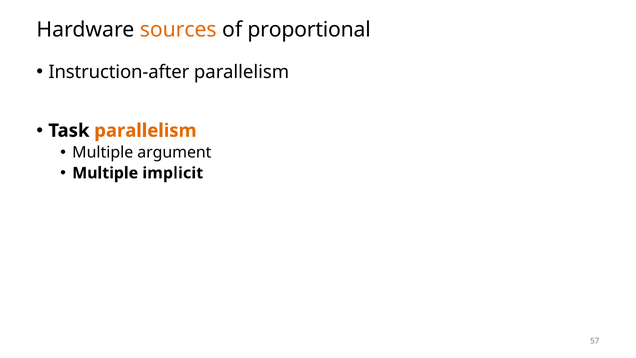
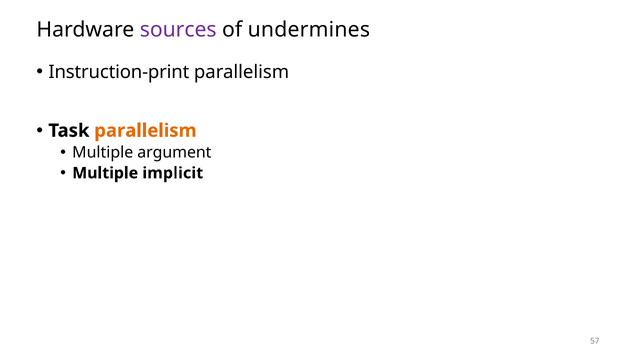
sources colour: orange -> purple (178, 30)
proportional: proportional -> undermines (309, 30)
Instruction-after: Instruction-after -> Instruction-print (119, 72)
